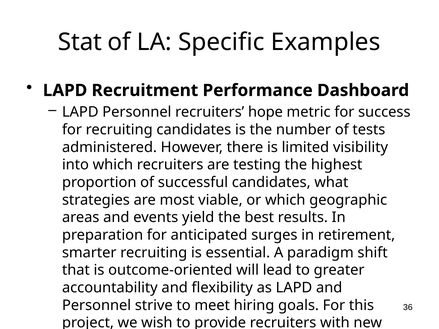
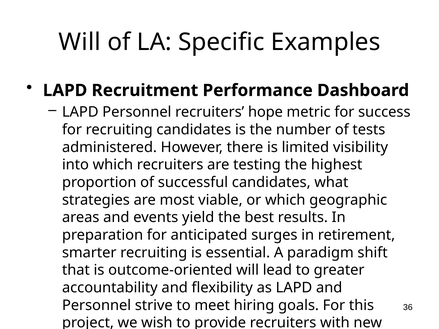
Stat: Stat -> Will (80, 42)
